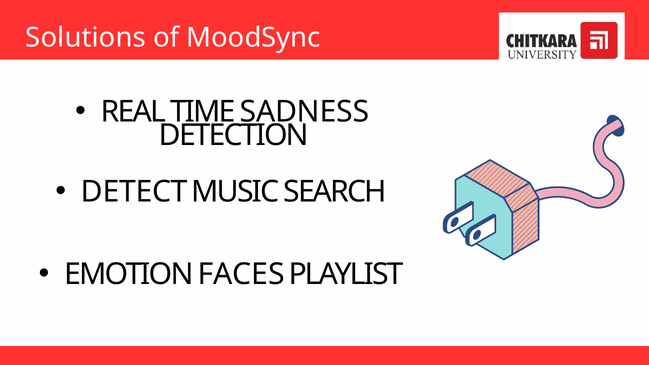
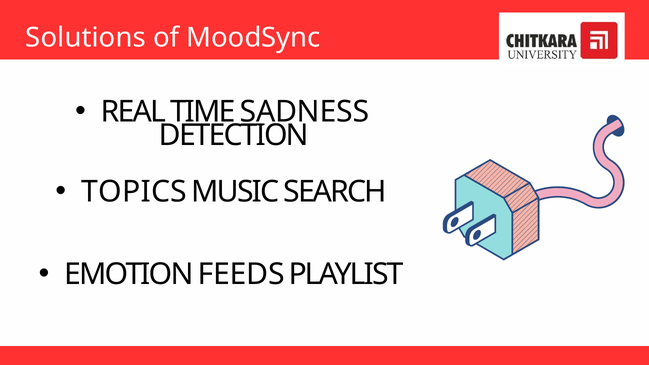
DETECT: DETECT -> TOPICS (134, 192)
FACES: FACES -> FEEDS (241, 274)
